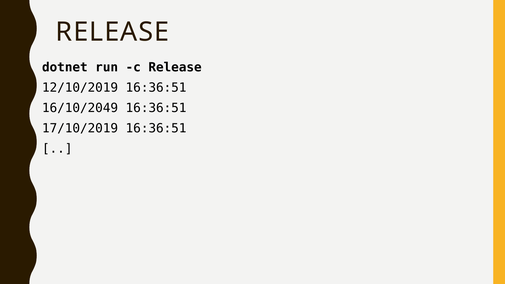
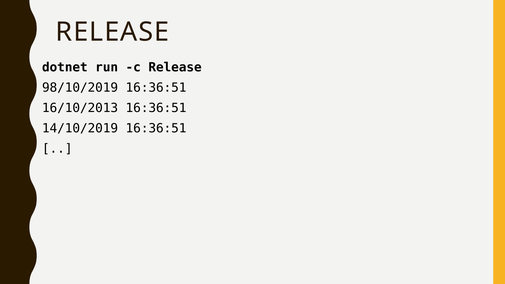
12/10/2019: 12/10/2019 -> 98/10/2019 (80, 88)
16/10/2049: 16/10/2049 -> 16/10/2013 (80, 108)
17/10/2019: 17/10/2019 -> 14/10/2019 (80, 128)
